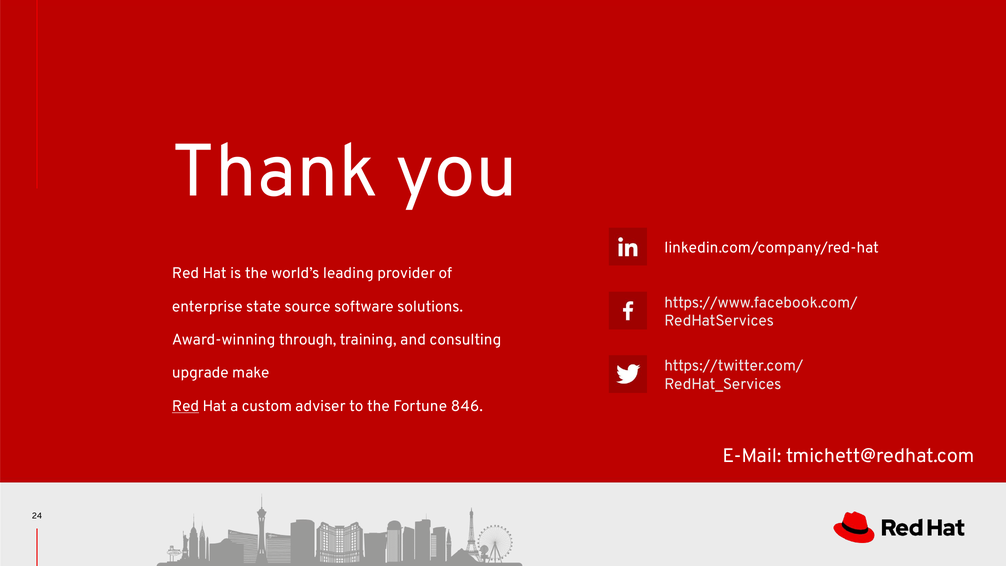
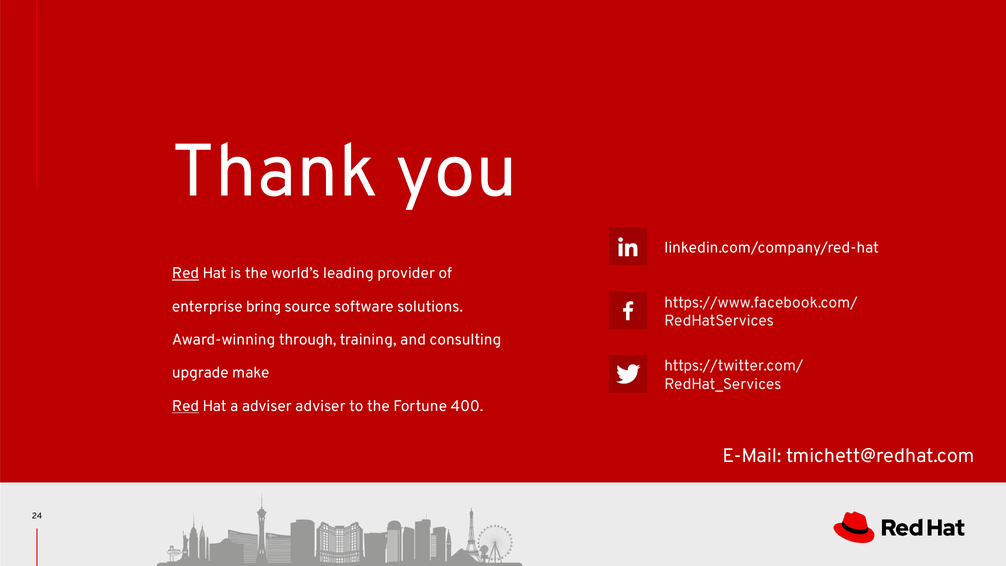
Red underline: none -> present (185, 273)
state: state -> bring (264, 306)
a custom: custom -> adviser (267, 406)
846: 846 -> 400 (467, 406)
